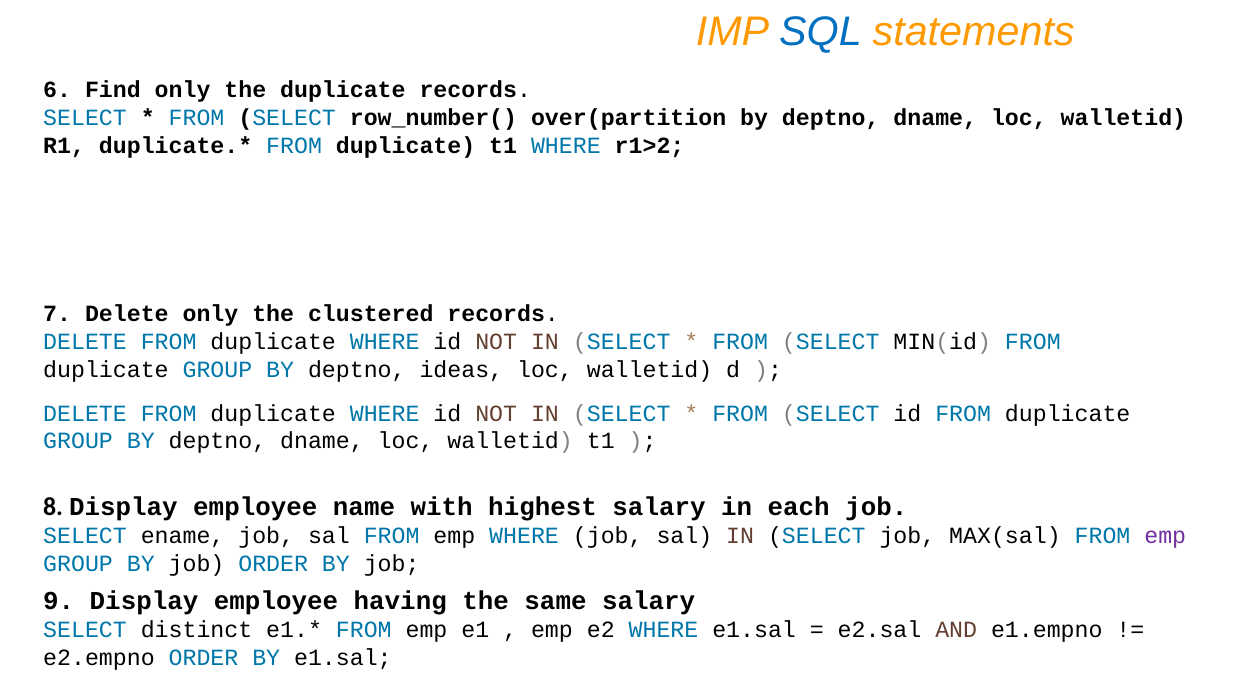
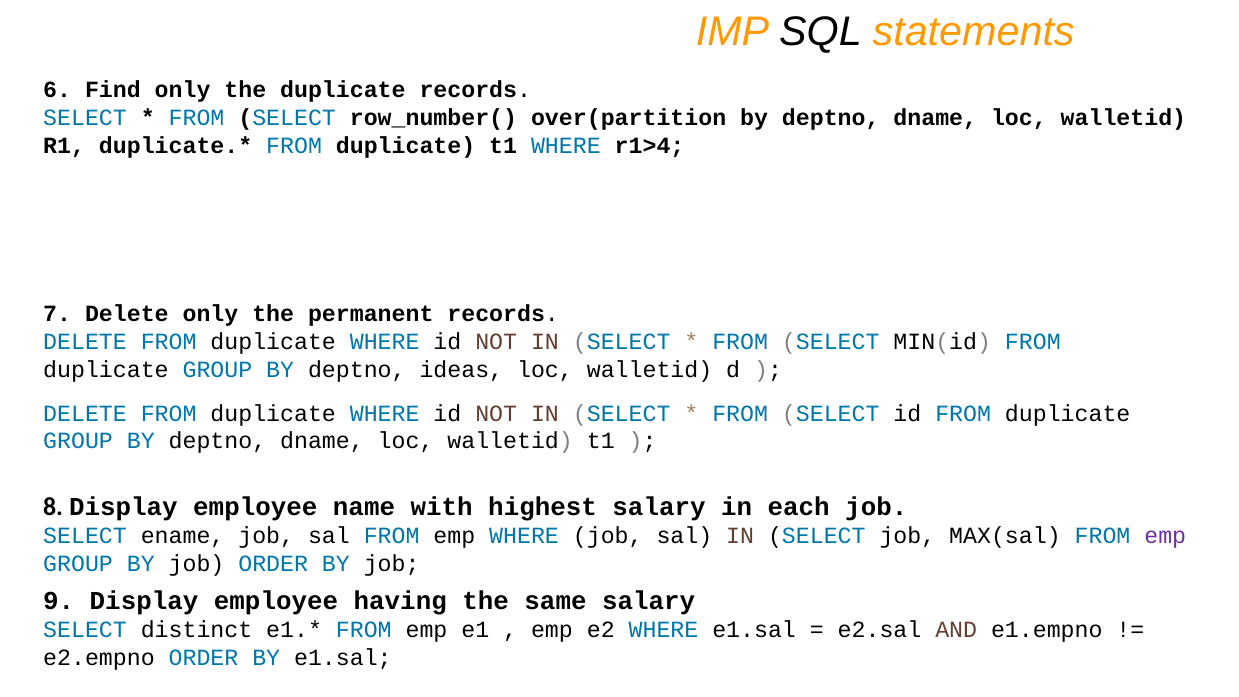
SQL colour: blue -> black (820, 32)
r1>2: r1>2 -> r1>4 (650, 146)
clustered: clustered -> permanent (371, 314)
